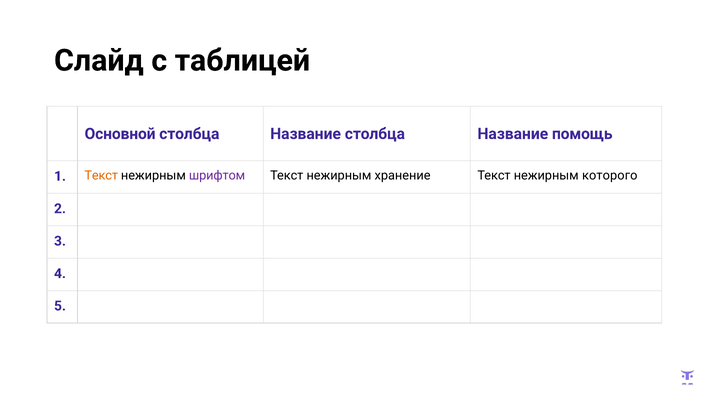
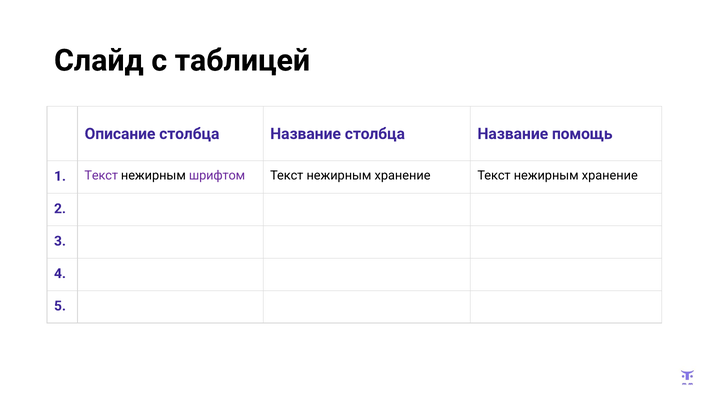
Основной: Основной -> Описание (120, 134)
Текст colour: orange -> purple (101, 176)
которого: которого -> хранение (610, 176)
